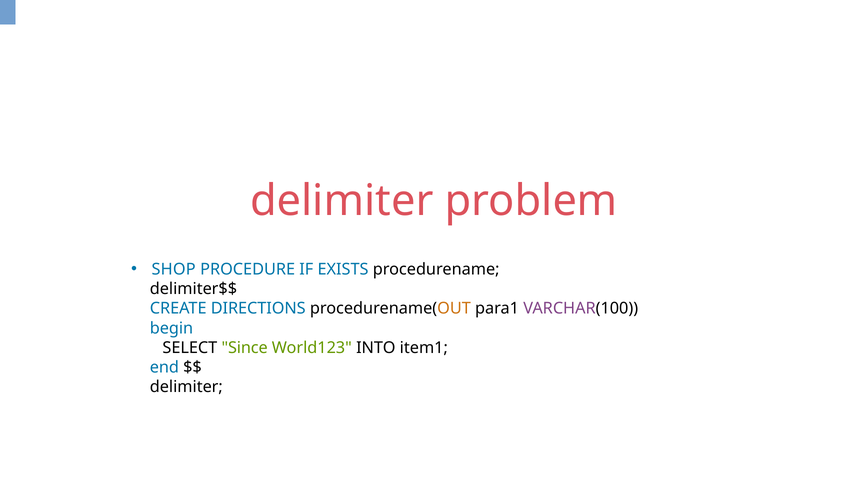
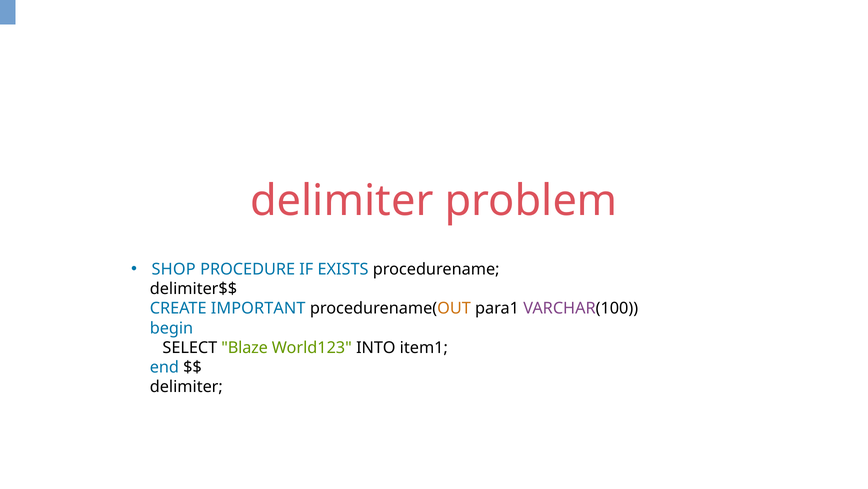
DIRECTIONS: DIRECTIONS -> IMPORTANT (258, 308)
Since: Since -> Blaze (245, 347)
